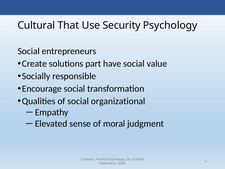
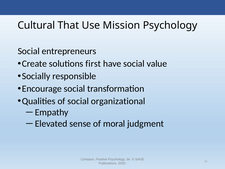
Security: Security -> Mission (121, 25)
part: part -> first (93, 64)
